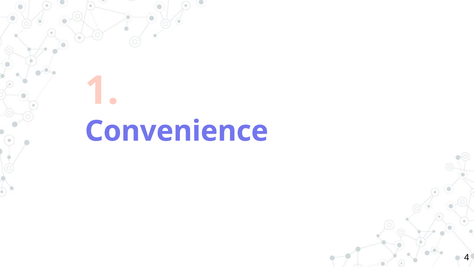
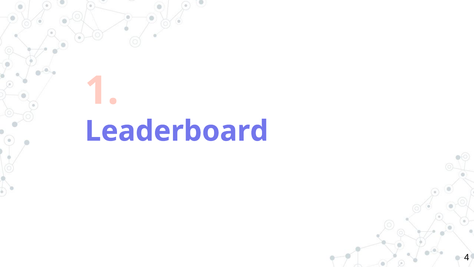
Convenience: Convenience -> Leaderboard (177, 131)
